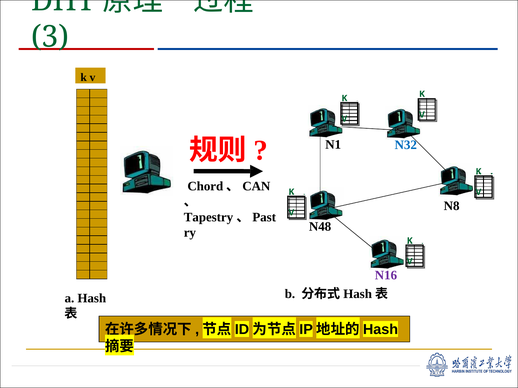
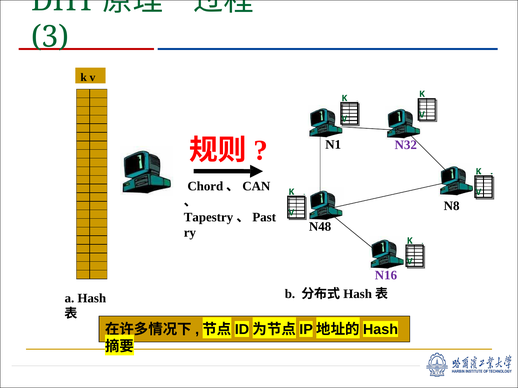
N32 colour: blue -> purple (406, 145)
